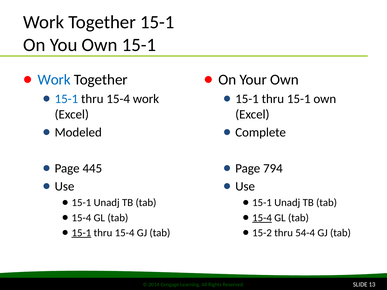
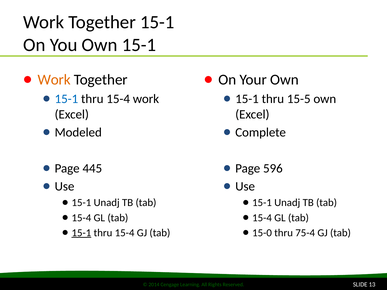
Work colour: blue -> orange (54, 80)
thru 15-1: 15-1 -> 15-5 (299, 99)
794: 794 -> 596 (273, 169)
15-4 underline: present -> none (262, 218)
15-2: 15-2 -> 15-0 (262, 233)
54-4: 54-4 -> 75-4 (305, 233)
